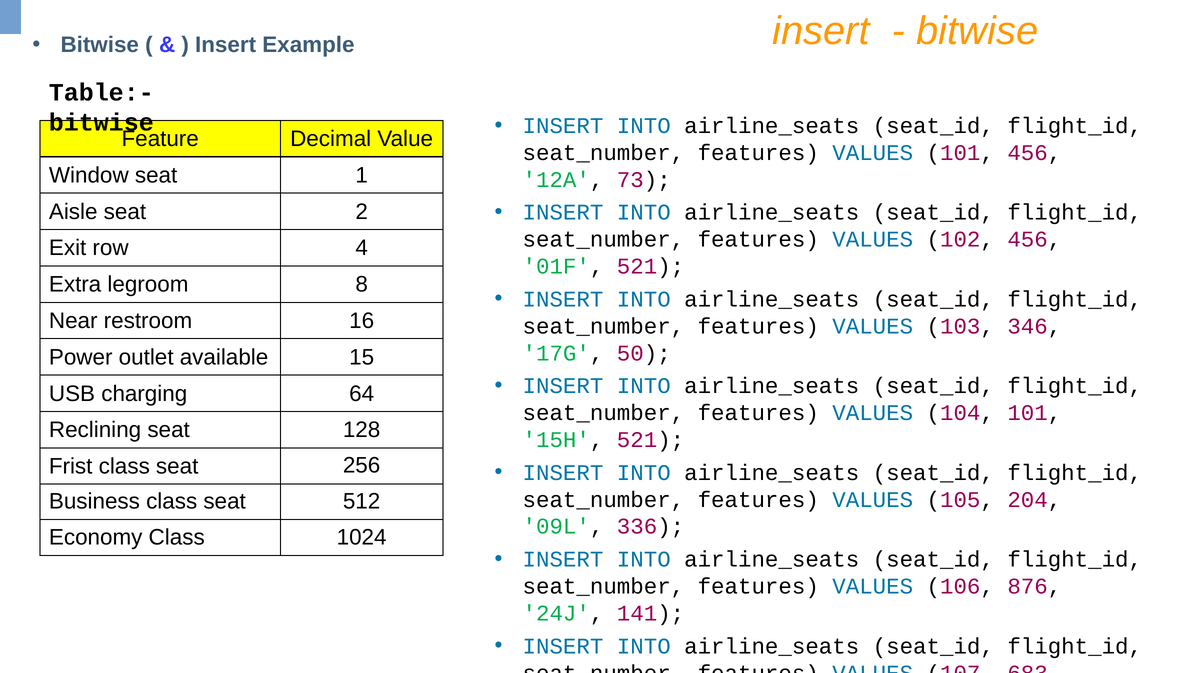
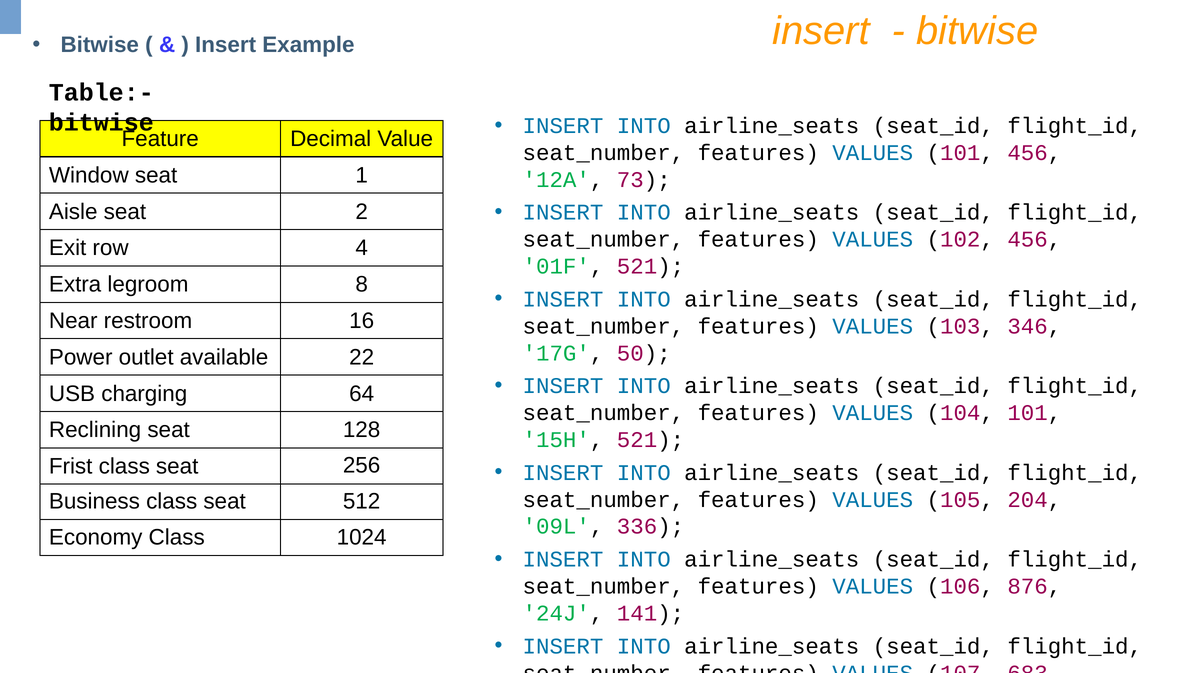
15: 15 -> 22 (362, 357)
